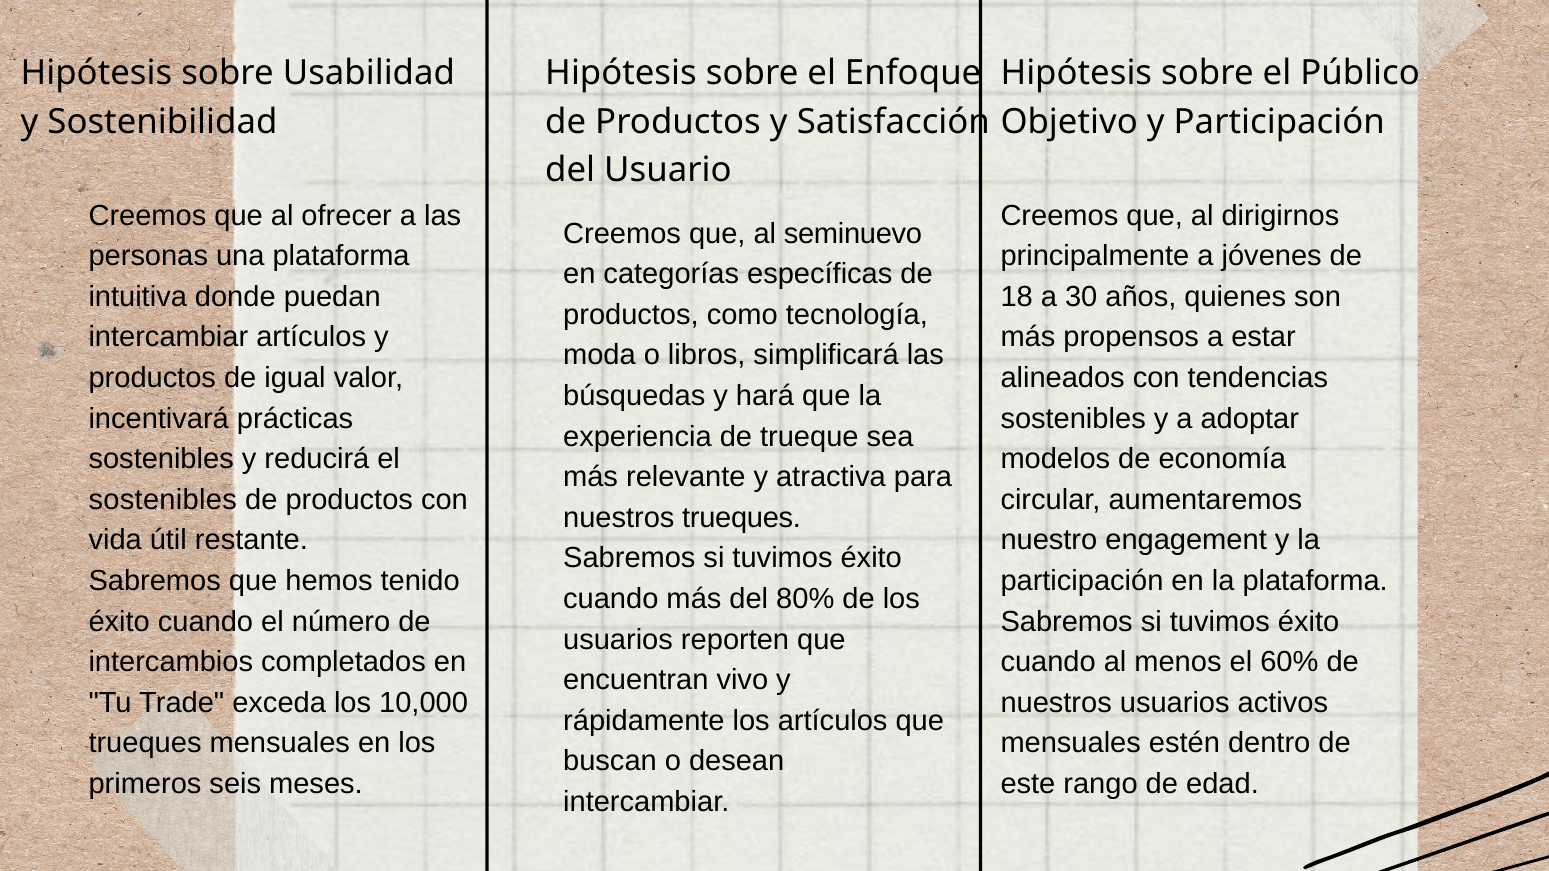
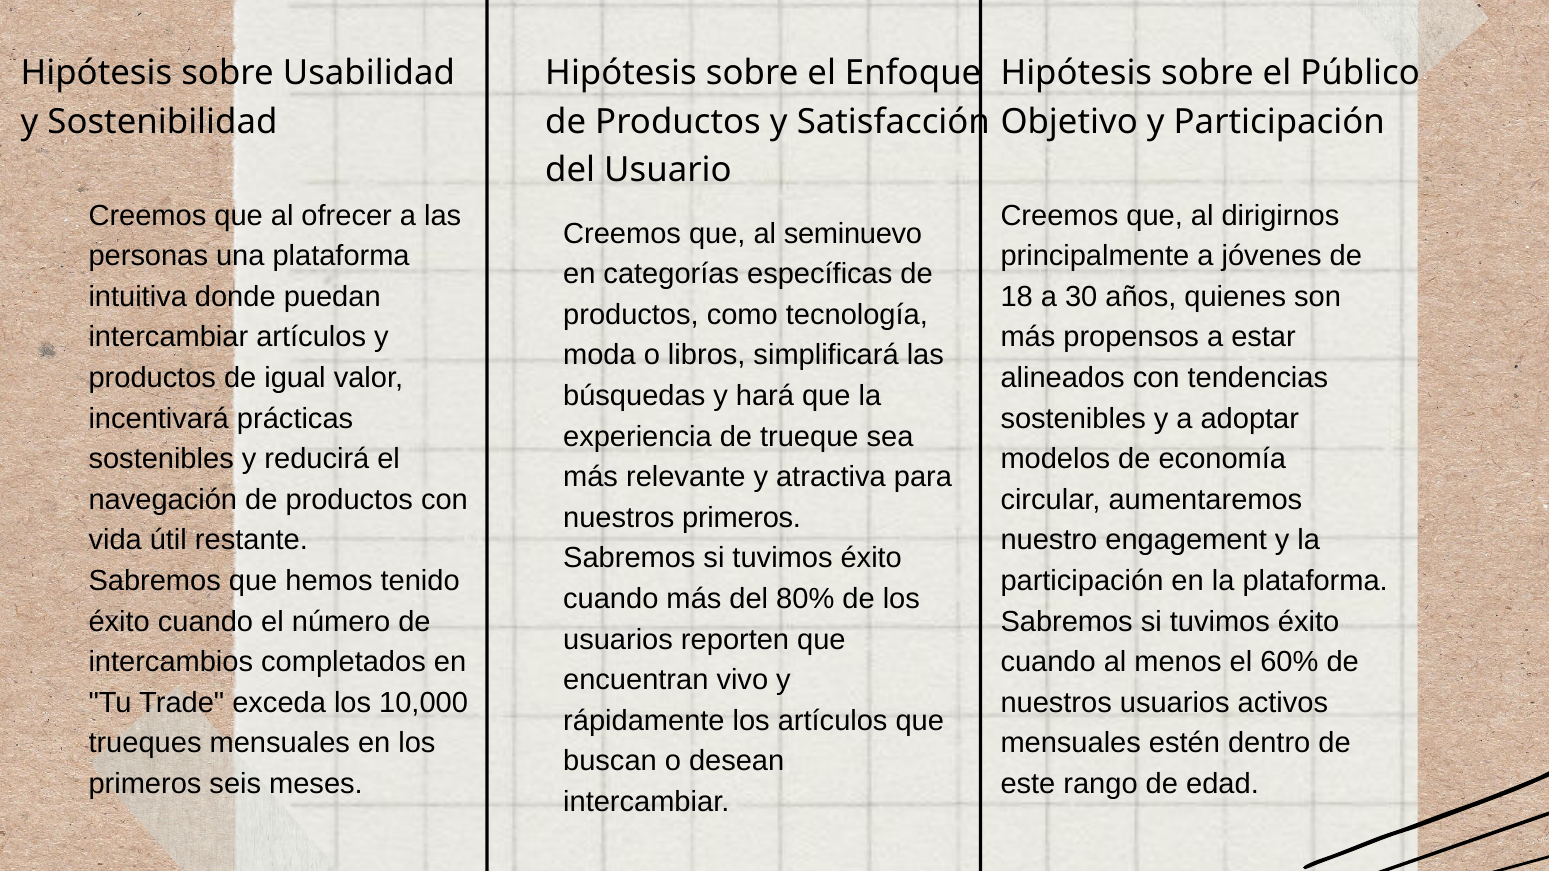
sostenibles: sostenibles -> navegación (163, 500)
nuestros trueques: trueques -> primeros (742, 518)
